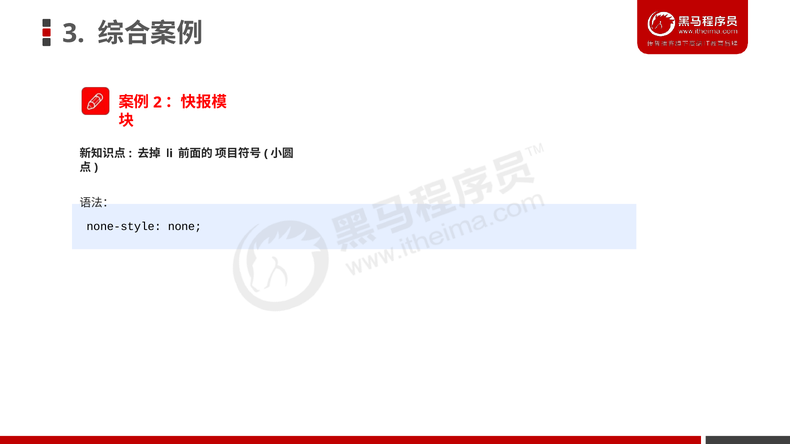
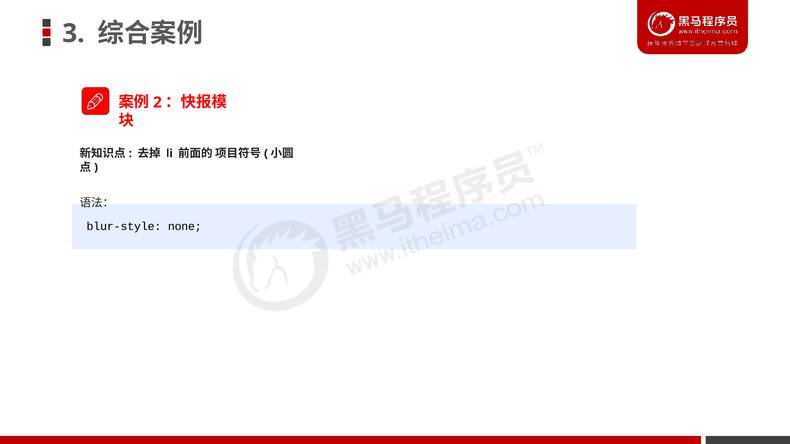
none-style: none-style -> blur-style (124, 227)
